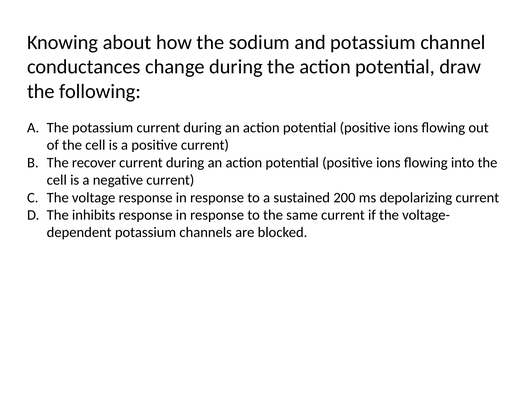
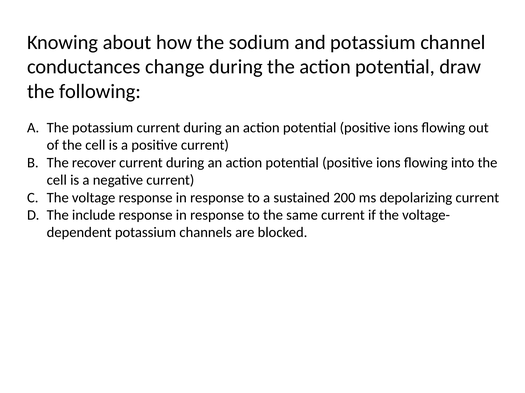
inhibits: inhibits -> include (94, 215)
